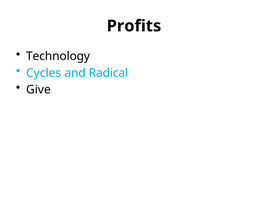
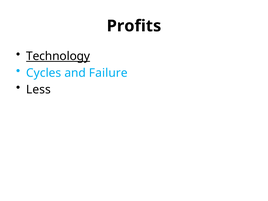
Technology underline: none -> present (58, 56)
Radical: Radical -> Failure (108, 73)
Give: Give -> Less (38, 90)
